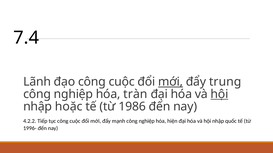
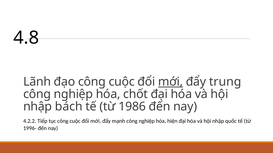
7.4: 7.4 -> 4.8 (26, 38)
tràn: tràn -> chốt (136, 94)
hội underline: present -> none (219, 94)
hoặc: hoặc -> bách (69, 107)
